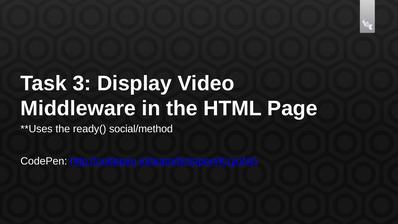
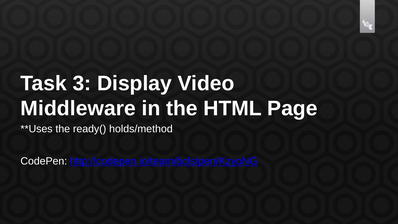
social/method: social/method -> holds/method (141, 129)
